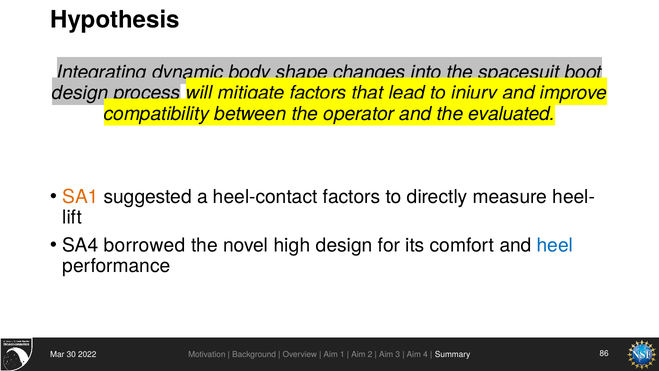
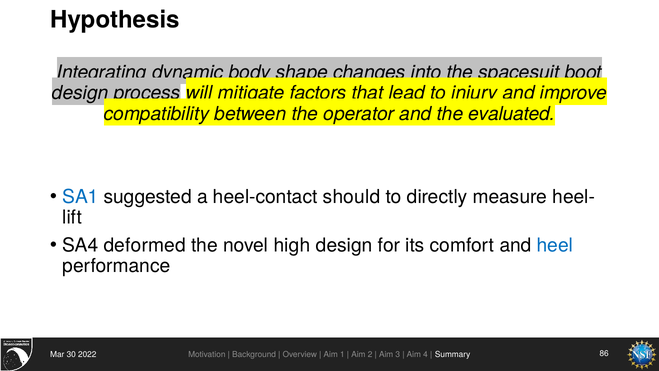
SA1 colour: orange -> blue (80, 197)
heel-contact factors: factors -> should (351, 197)
borrowed: borrowed -> deformed (145, 245)
